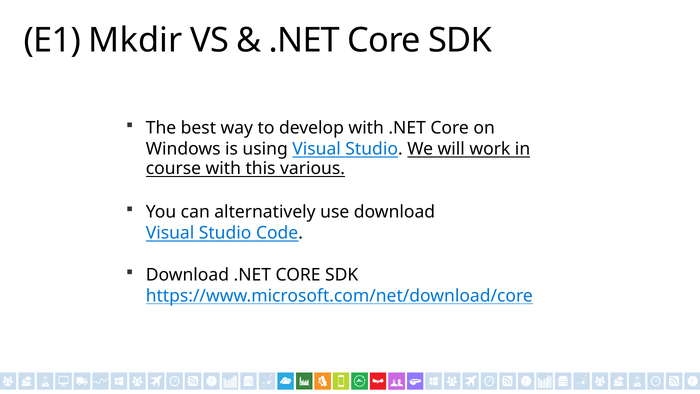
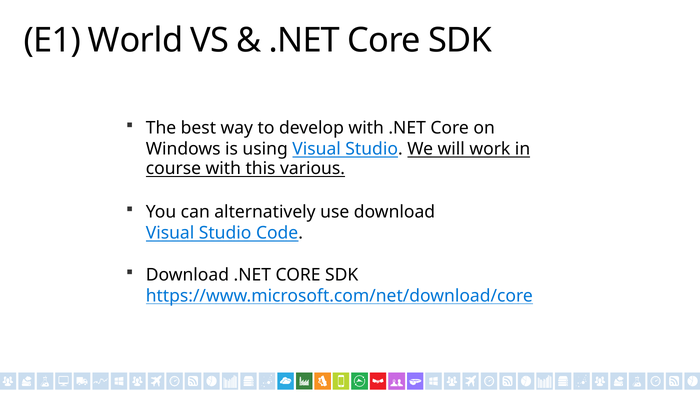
Mkdir: Mkdir -> World (136, 40)
